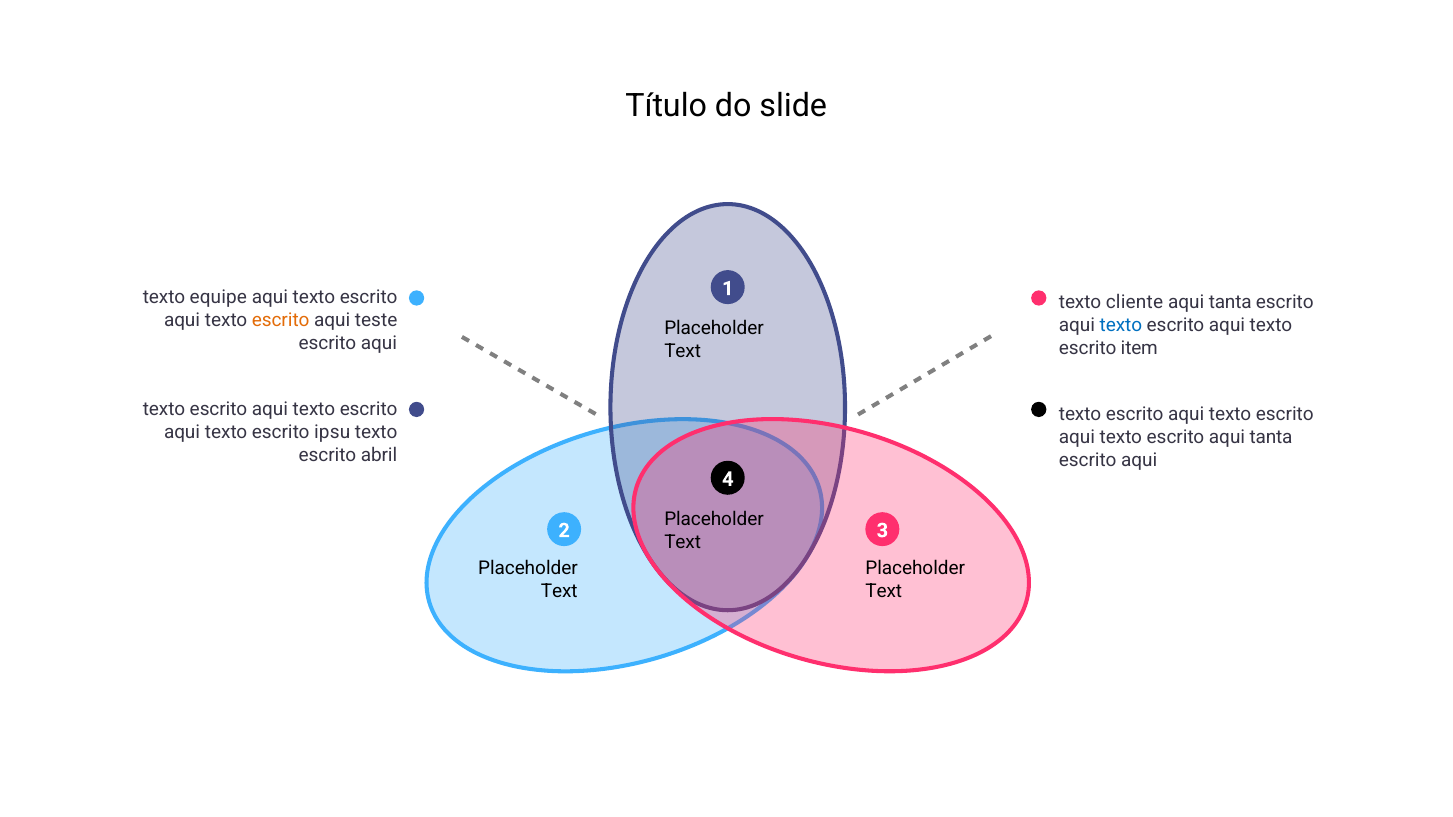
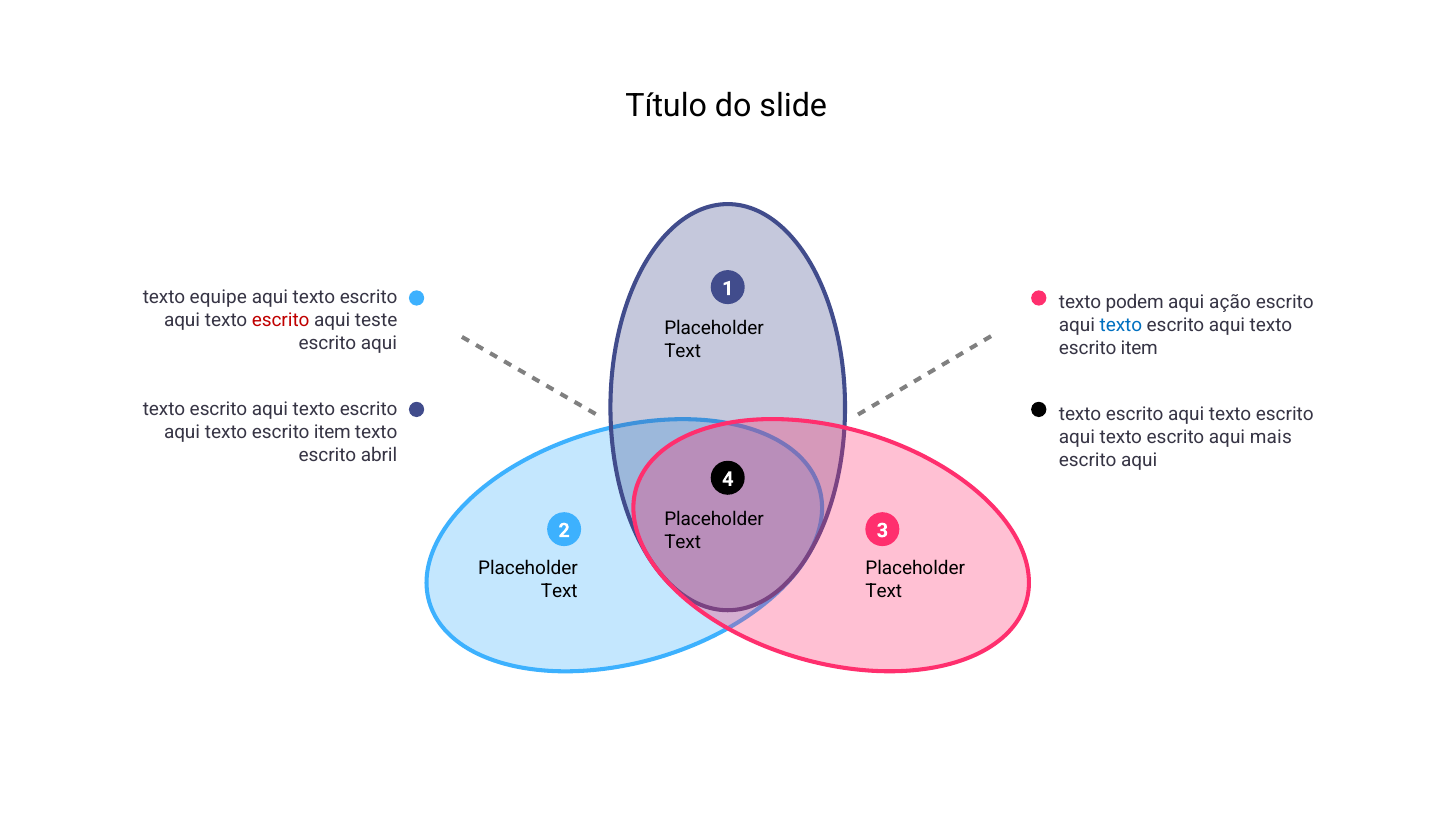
cliente: cliente -> podem (1135, 302)
tanta: tanta -> ação (1230, 302)
escrito colour: orange -> red (281, 320)
ipsu: ipsu -> item (332, 432)
escrito aqui tanta: tanta -> mais (1271, 437)
